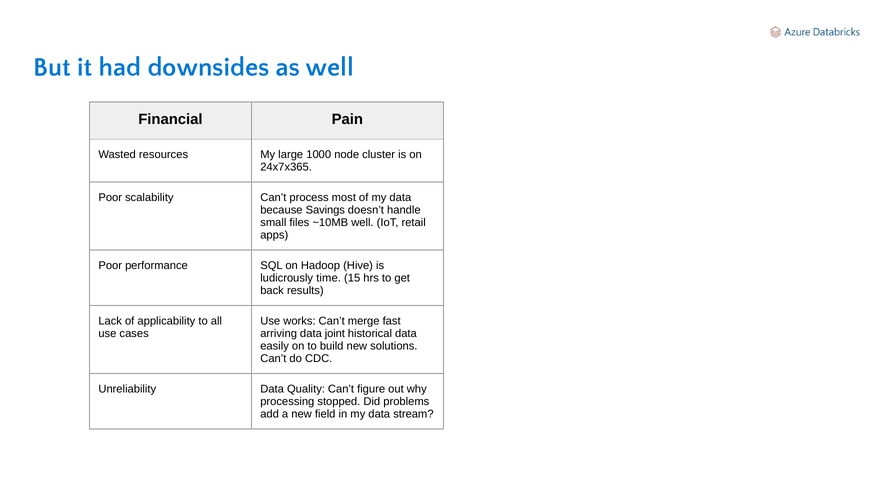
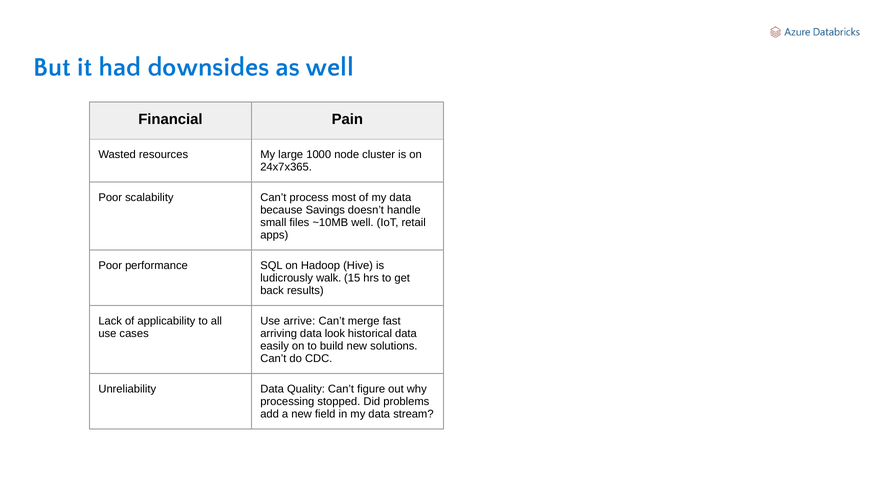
time: time -> walk (329, 278)
works: works -> arrive (299, 321)
joint: joint -> look (335, 333)
